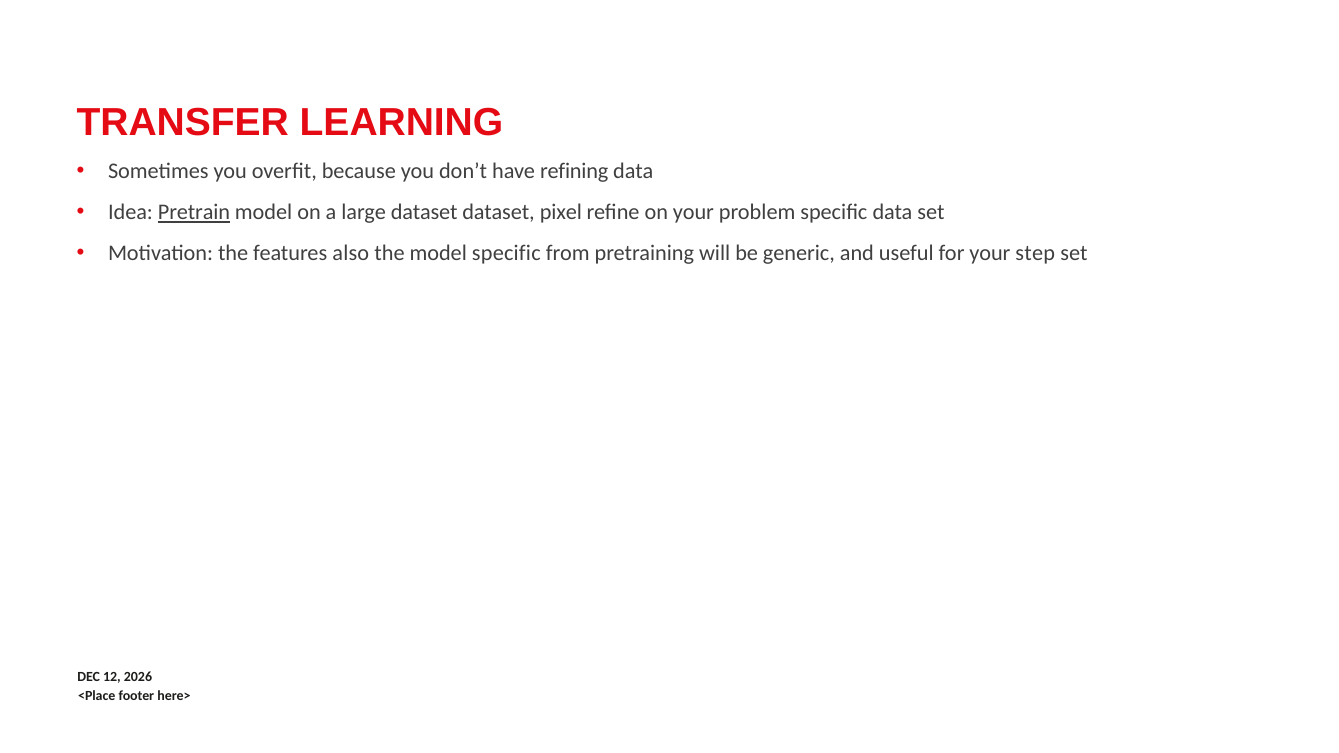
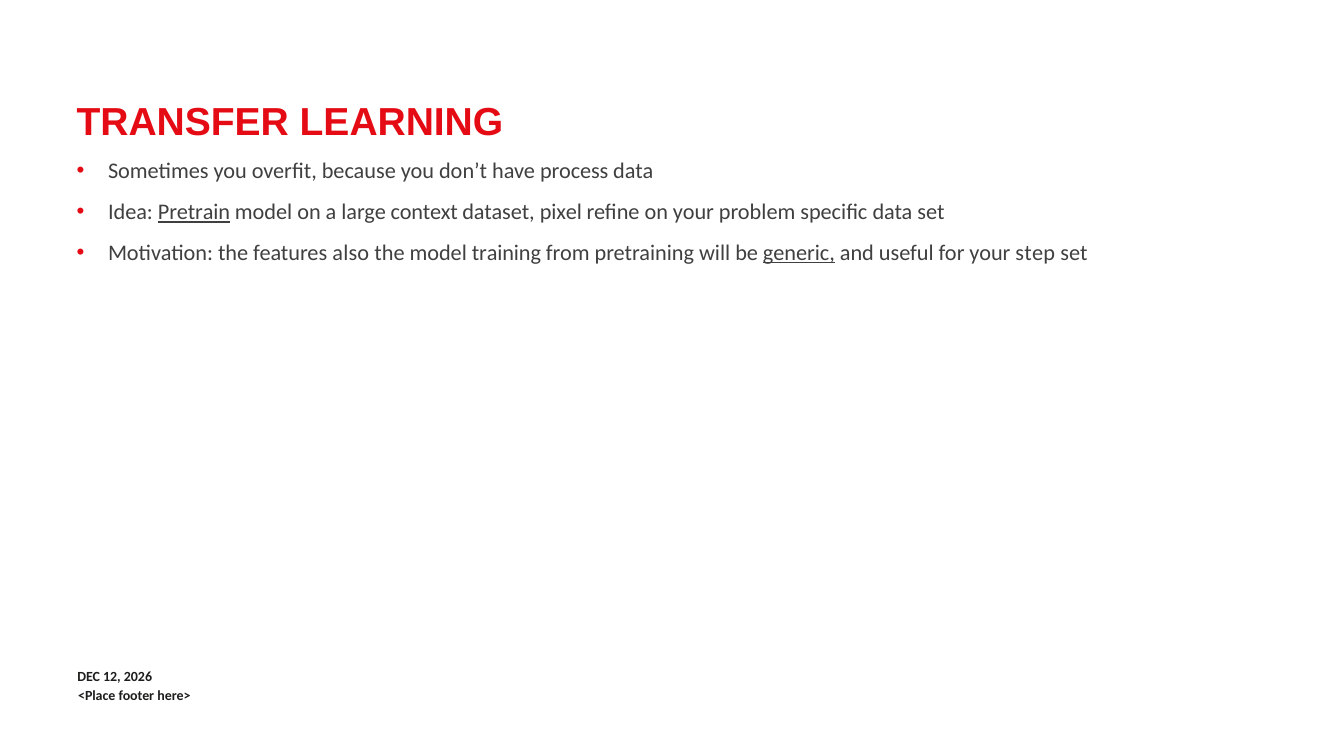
refining: refining -> process (574, 172)
large dataset: dataset -> context (424, 212)
model specific: specific -> training (506, 253)
generic underline: none -> present (799, 253)
